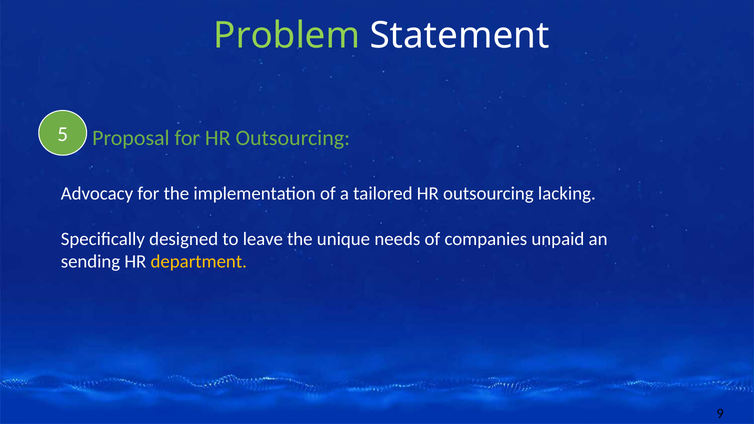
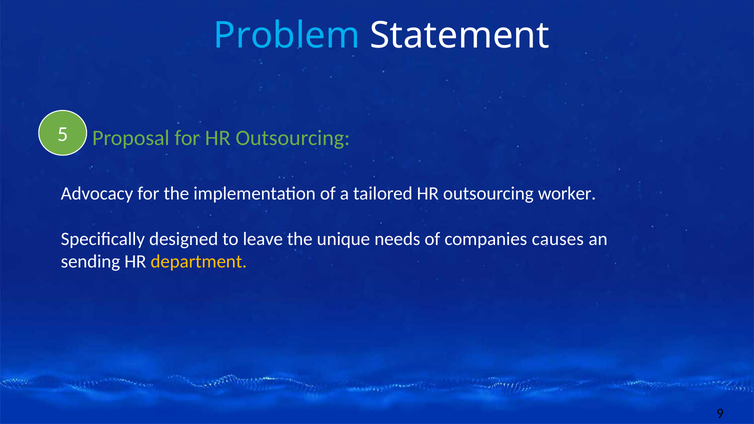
Problem colour: light green -> light blue (287, 36)
lacking: lacking -> worker (567, 194)
unpaid: unpaid -> causes (558, 239)
